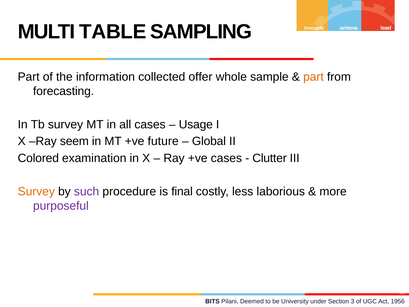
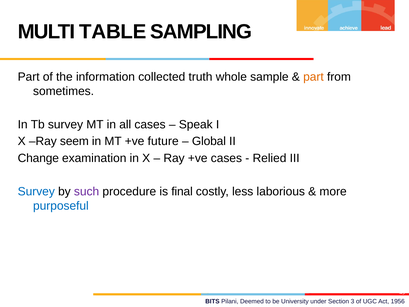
offer: offer -> truth (200, 77)
forecasting: forecasting -> sometimes (64, 91)
Usage: Usage -> Speak (196, 125)
Colored: Colored -> Change (38, 158)
Clutter: Clutter -> Relied (269, 158)
Survey colour: orange -> blue (36, 191)
purposeful colour: purple -> blue (61, 206)
